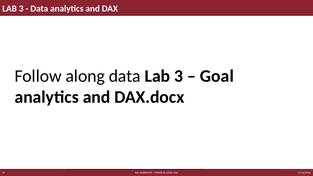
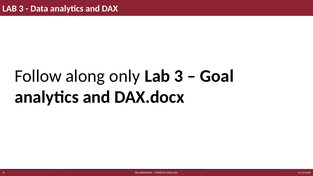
along data: data -> only (125, 76)
